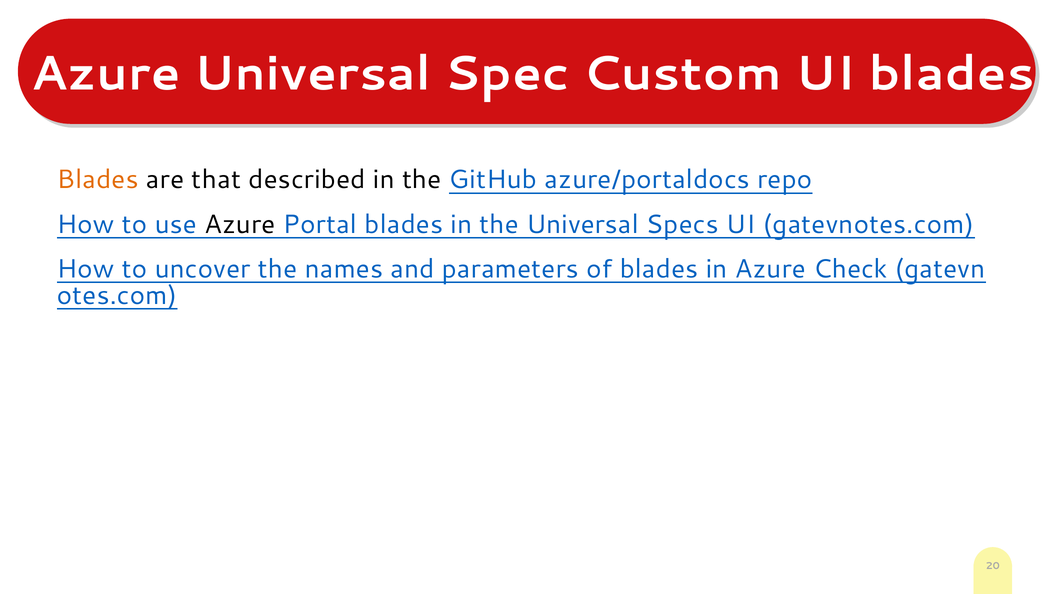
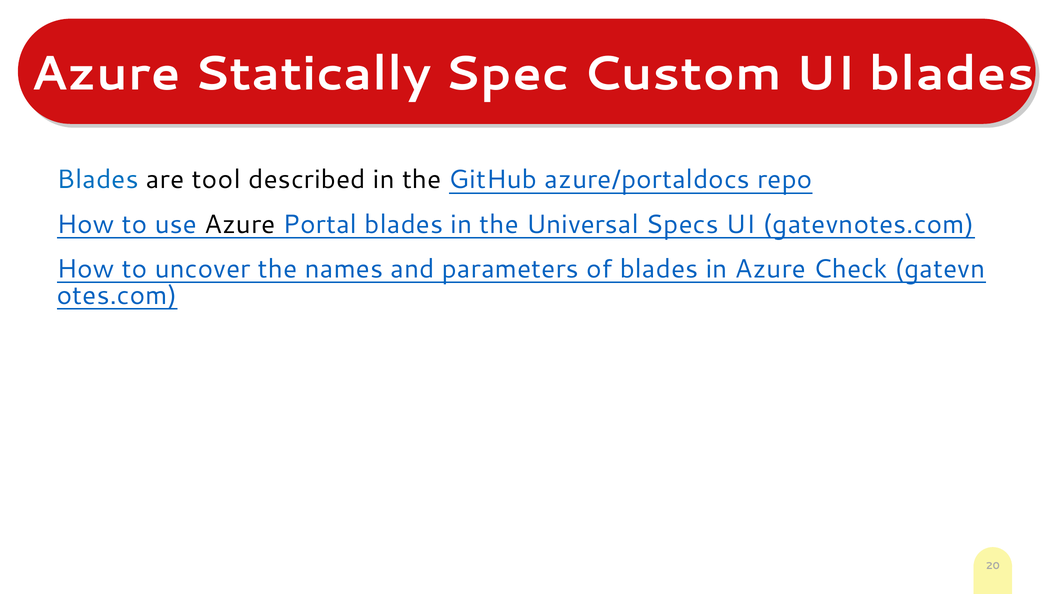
Azure Universal: Universal -> Statically (313, 74)
Blades colour: orange -> blue (98, 180)
that: that -> tool (216, 180)
